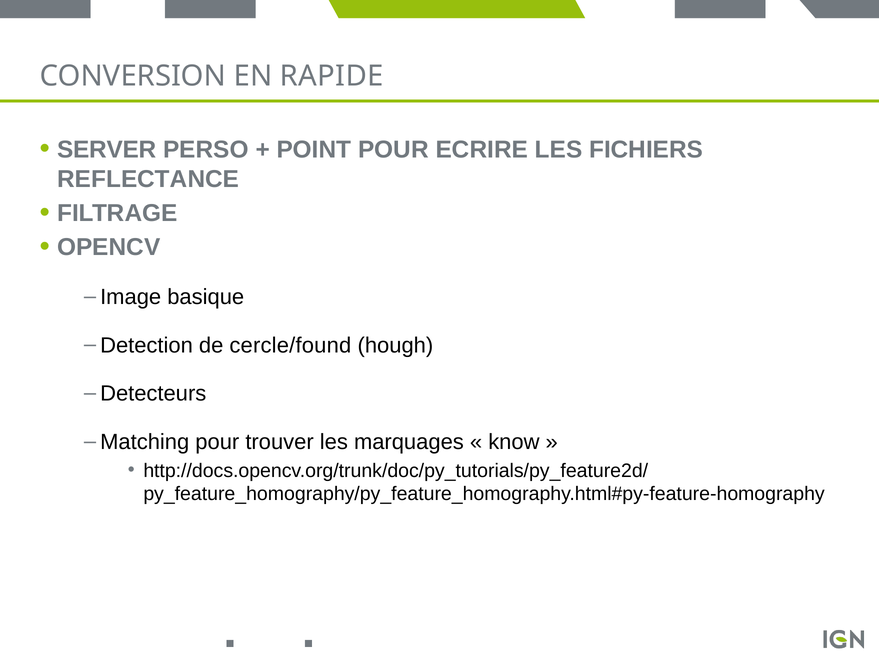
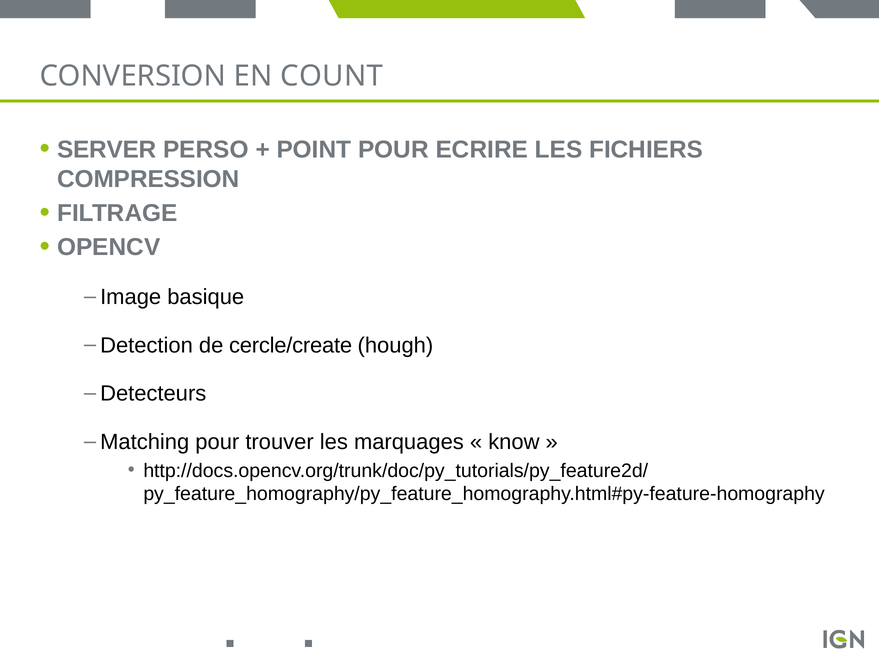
RAPIDE: RAPIDE -> COUNT (332, 76)
REFLECTANCE: REFLECTANCE -> COMPRESSION (148, 179)
cercle/found: cercle/found -> cercle/create (291, 345)
